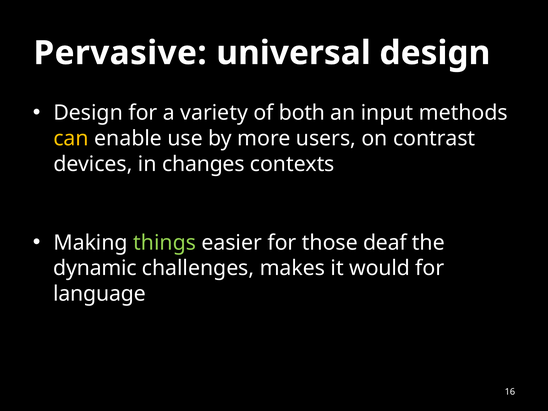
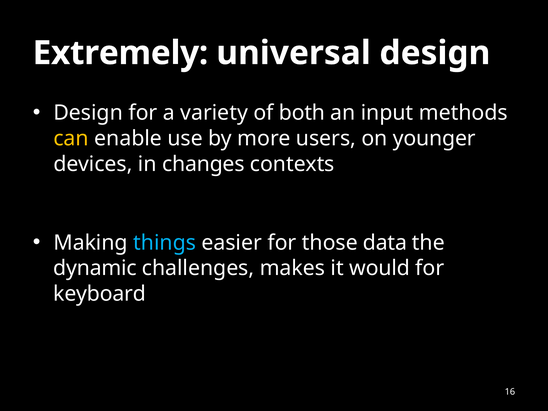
Pervasive: Pervasive -> Extremely (120, 53)
contrast: contrast -> younger (434, 139)
things colour: light green -> light blue (165, 243)
deaf: deaf -> data (385, 243)
language: language -> keyboard (100, 294)
